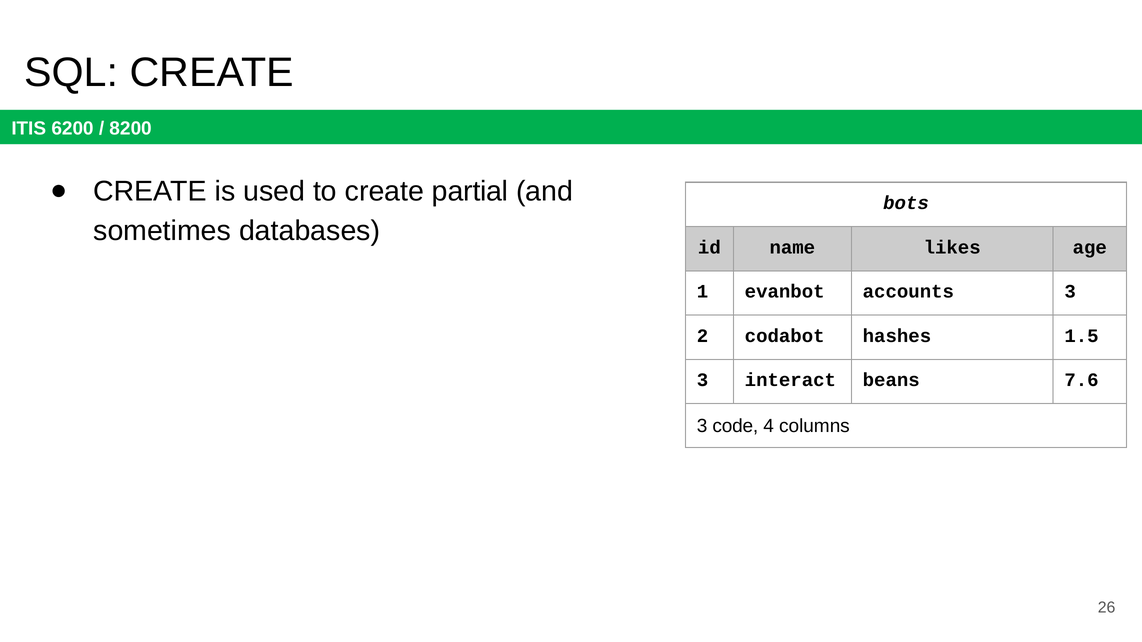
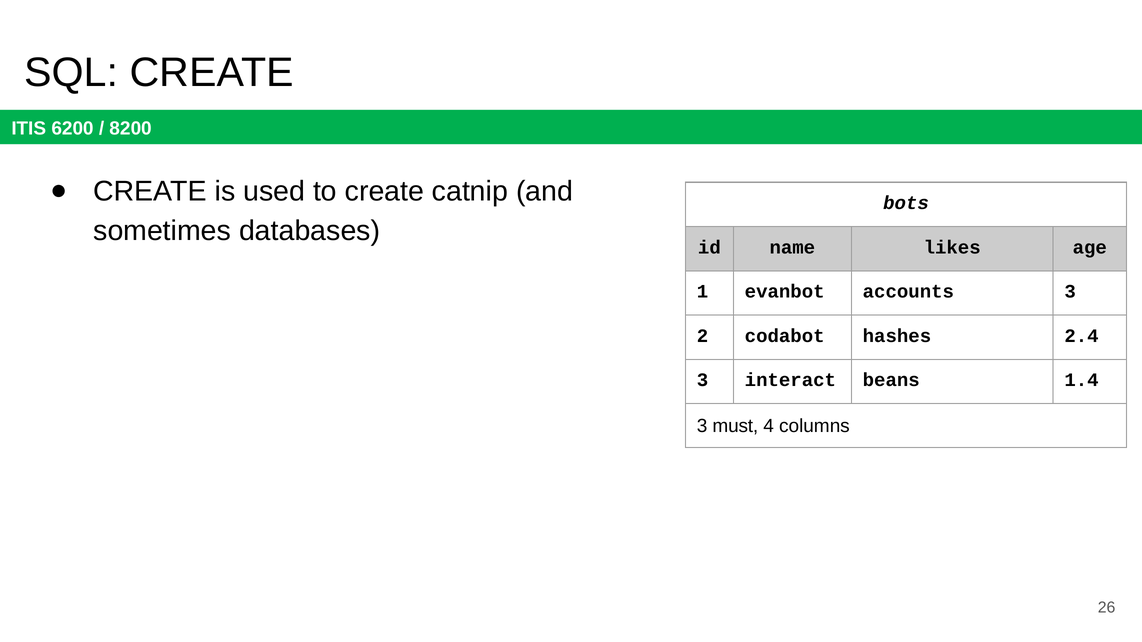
partial: partial -> catnip (470, 191)
1.5: 1.5 -> 2.4 (1082, 336)
7.6: 7.6 -> 1.4 (1082, 380)
code: code -> must (735, 426)
